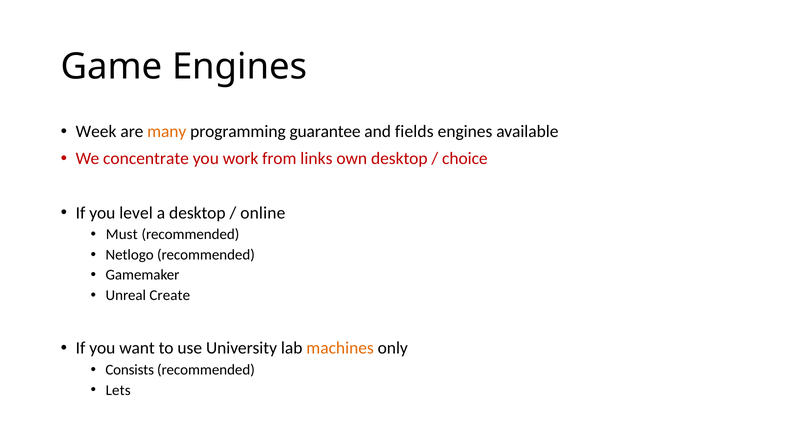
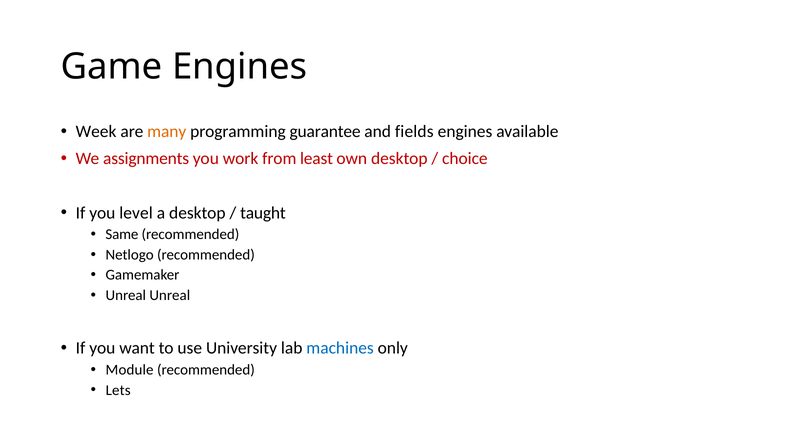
concentrate: concentrate -> assignments (146, 159)
links: links -> least (317, 159)
online: online -> taught (263, 213)
Must: Must -> Same (122, 235)
Unreal Create: Create -> Unreal (170, 296)
machines colour: orange -> blue (340, 348)
Consists: Consists -> Module (130, 370)
